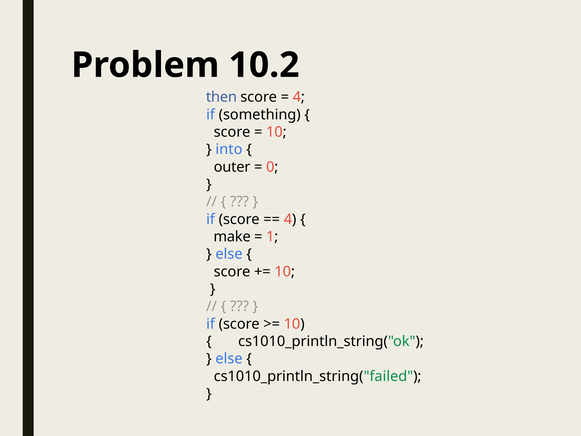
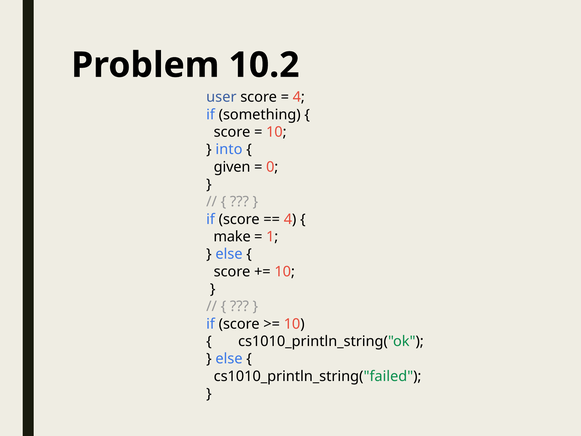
then: then -> user (221, 97)
outer: outer -> given (232, 167)
